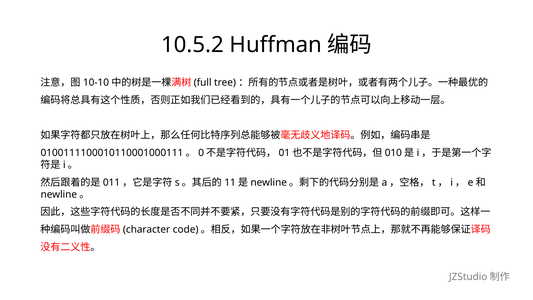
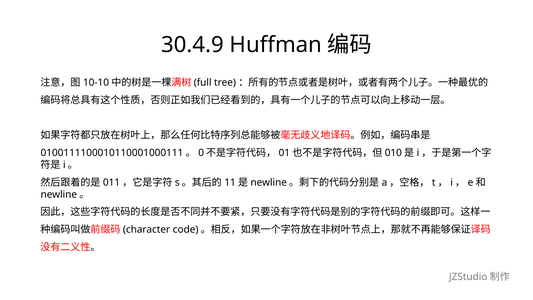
10.5.2: 10.5.2 -> 30.4.9 (193, 45)
